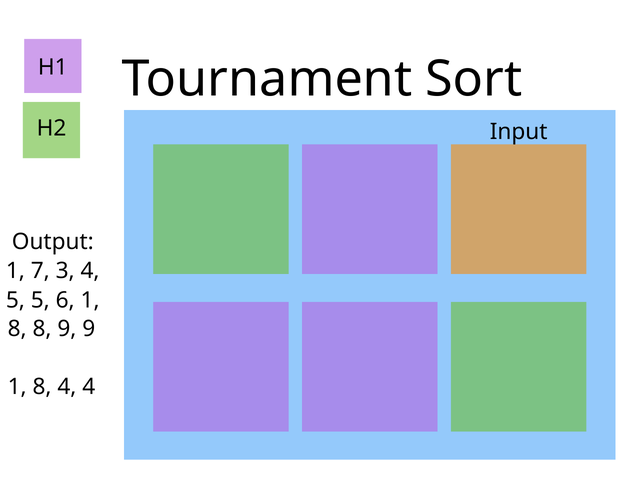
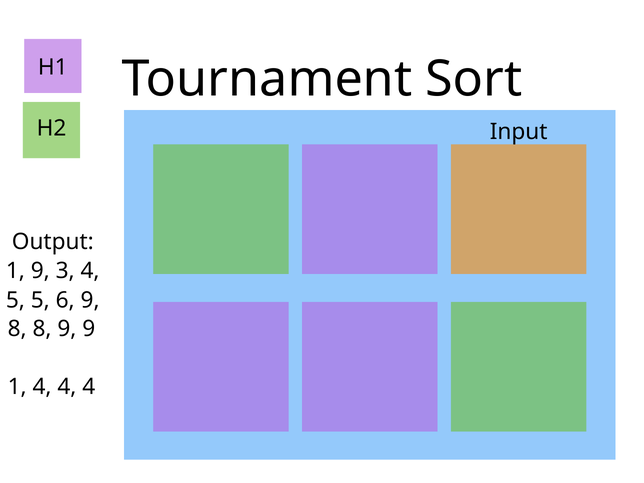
1 7: 7 -> 9 (40, 271)
6 1: 1 -> 9 (90, 300)
8: 8 -> 4 (42, 387)
